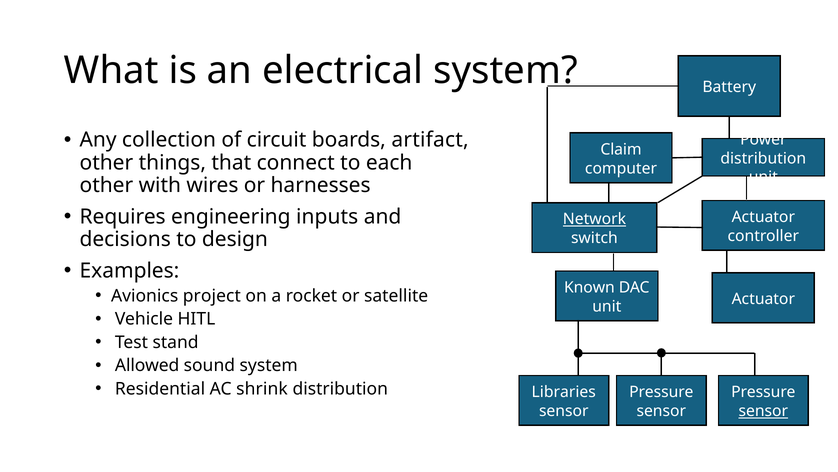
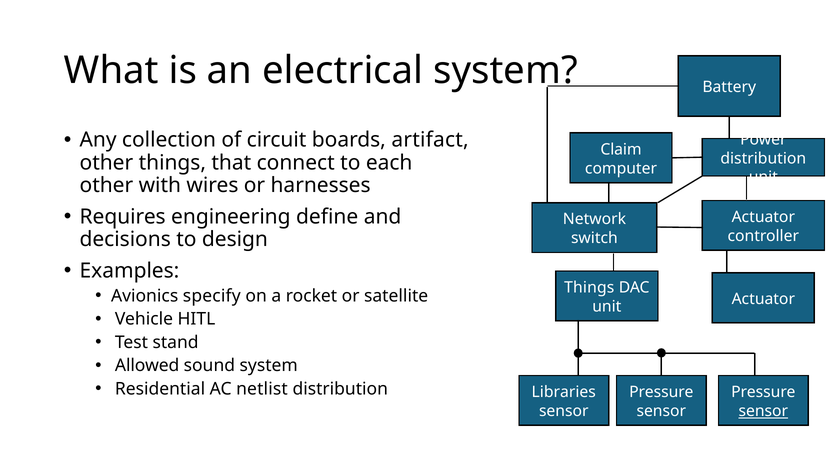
inputs: inputs -> define (327, 216)
Network underline: present -> none (594, 219)
Known: Known -> Things (589, 287)
project: project -> specify (212, 295)
shrink: shrink -> netlist (262, 388)
